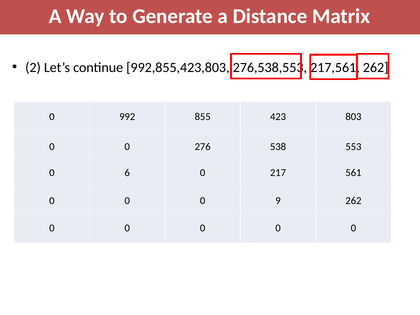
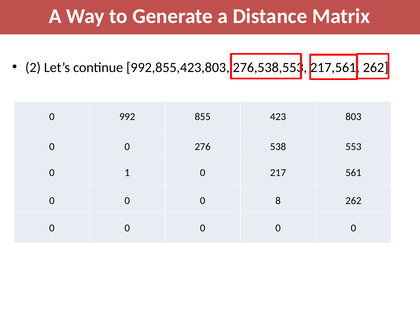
6: 6 -> 1 (127, 173)
9: 9 -> 8 (278, 201)
